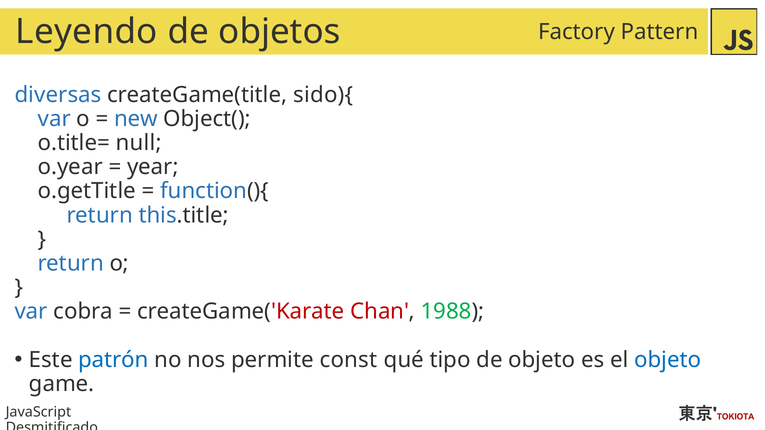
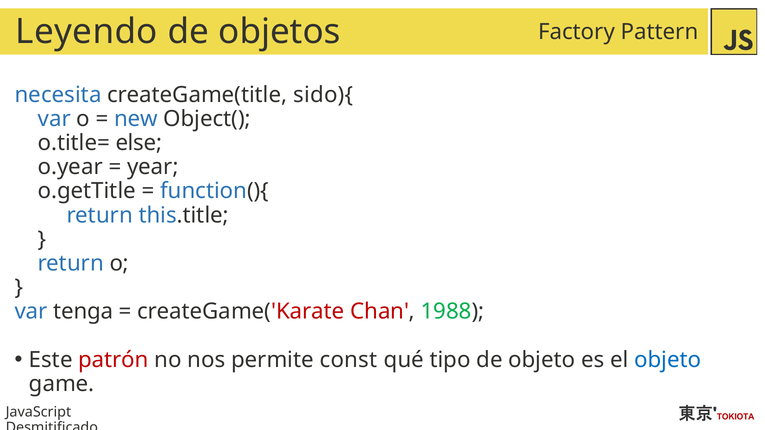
diversas: diversas -> necesita (58, 95)
null: null -> else (139, 143)
cobra: cobra -> tenga (83, 312)
patrón colour: blue -> red (114, 360)
